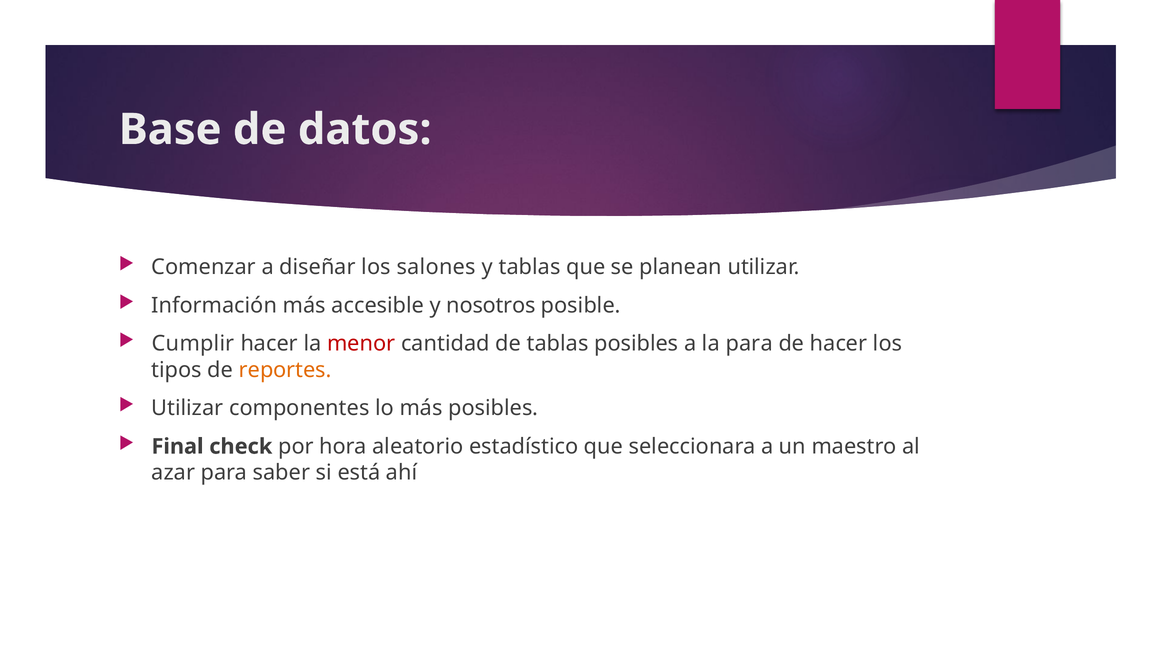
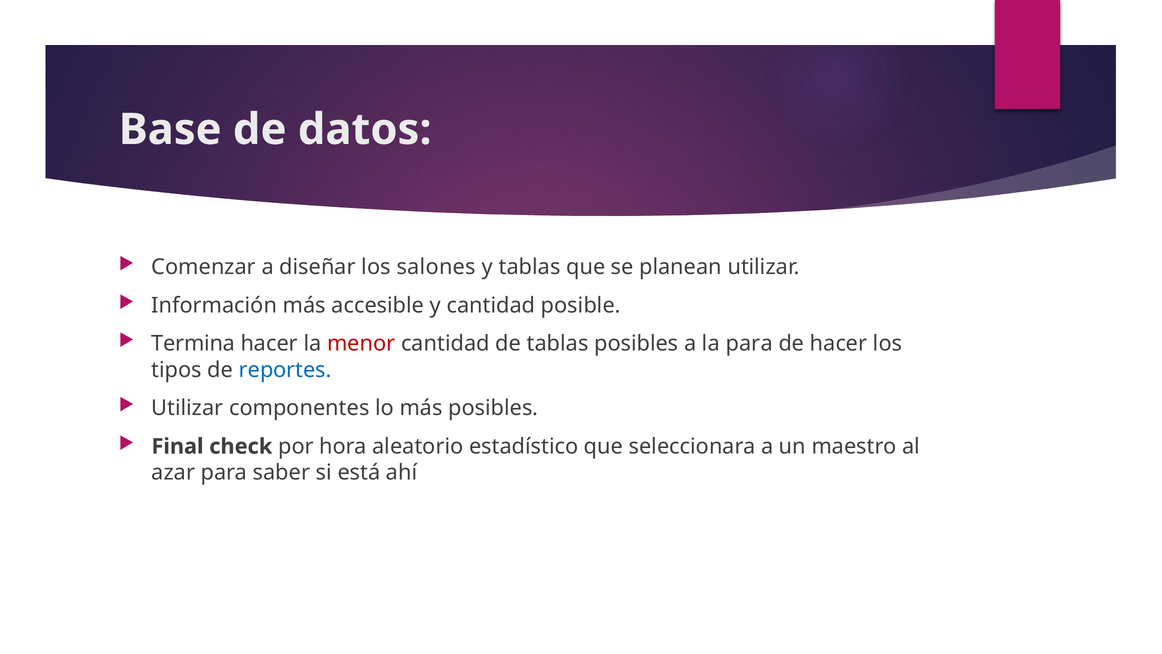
y nosotros: nosotros -> cantidad (491, 305)
Cumplir: Cumplir -> Termina (193, 344)
reportes colour: orange -> blue (285, 370)
